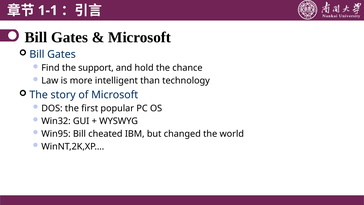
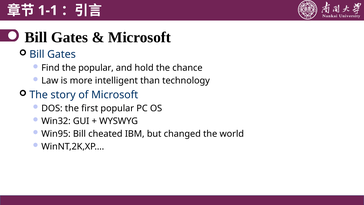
the support: support -> popular (96, 68)
